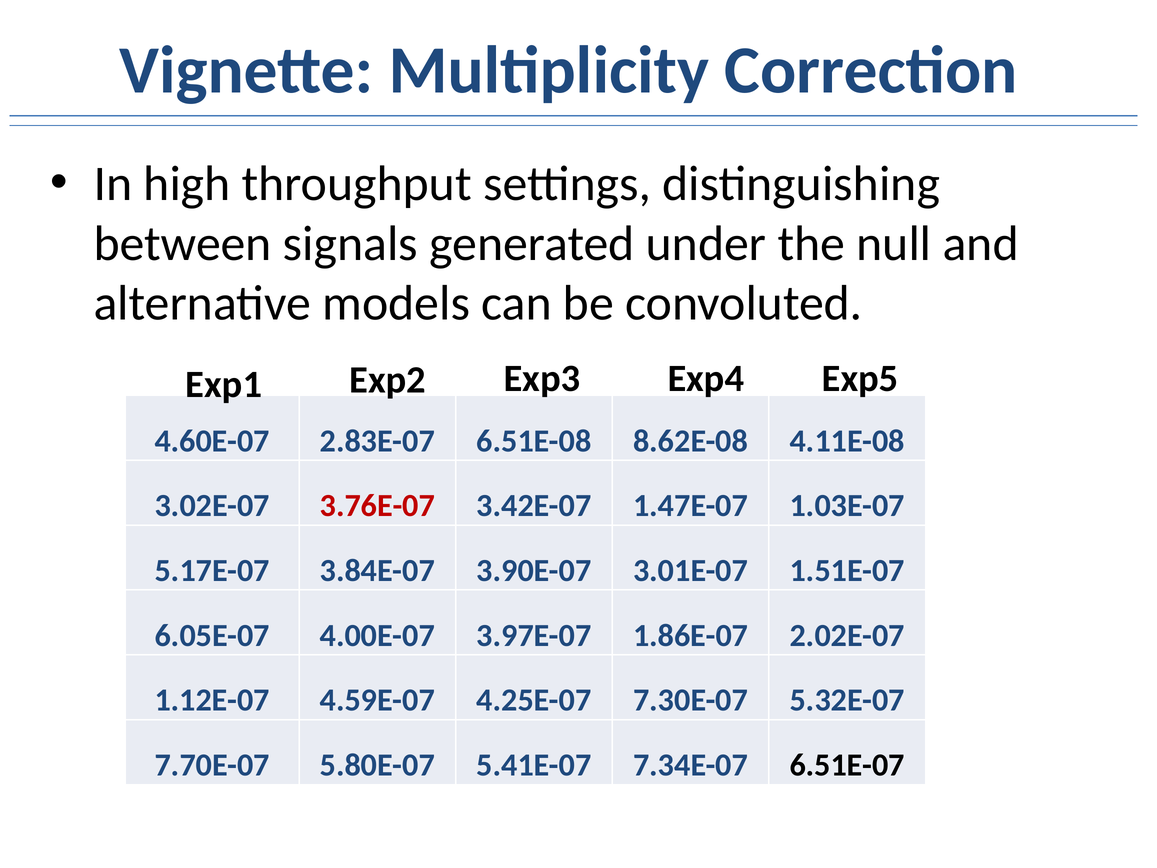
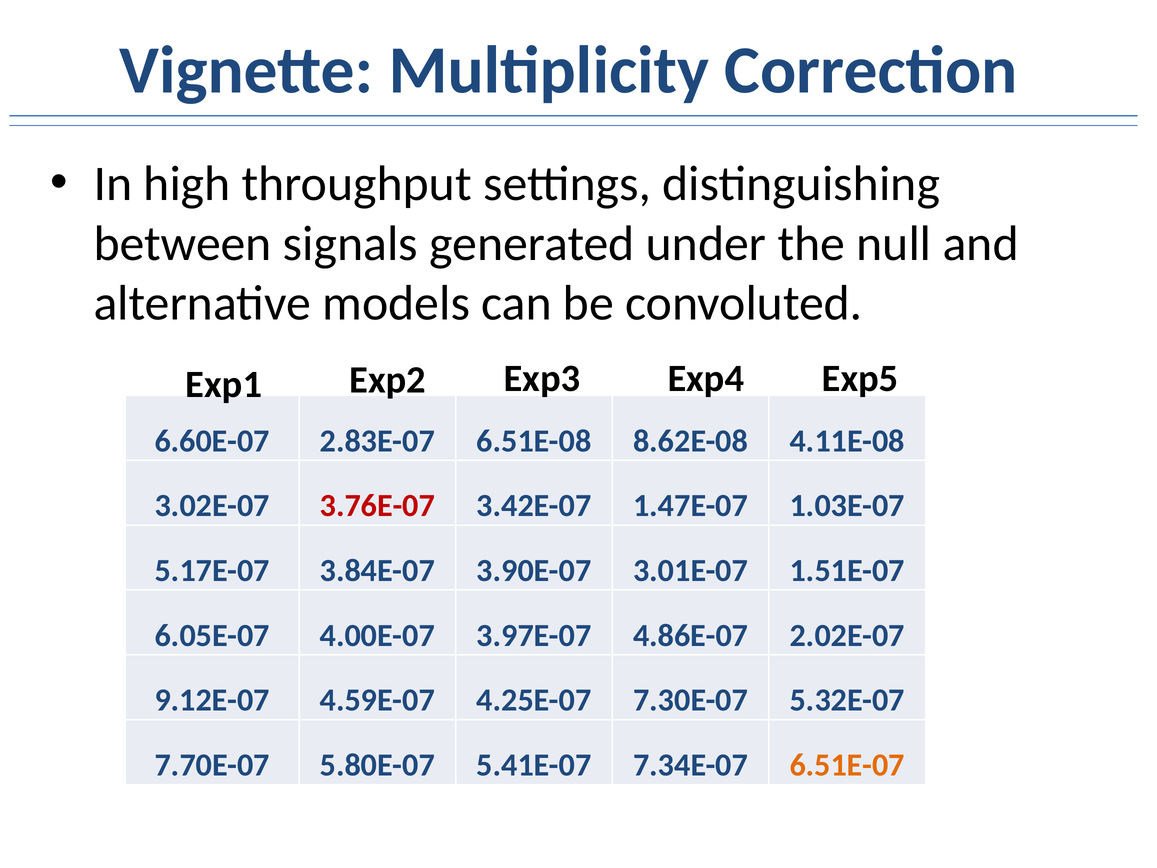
4.60E-07: 4.60E-07 -> 6.60E-07 (212, 441)
1.86E-07: 1.86E-07 -> 4.86E-07 (691, 635)
1.12E-07: 1.12E-07 -> 9.12E-07 (212, 700)
6.51E-07 colour: black -> orange (847, 765)
